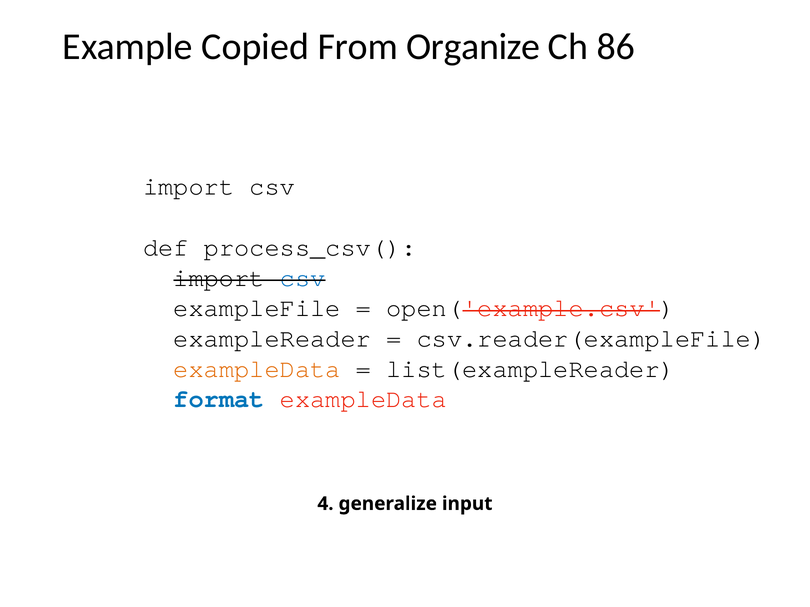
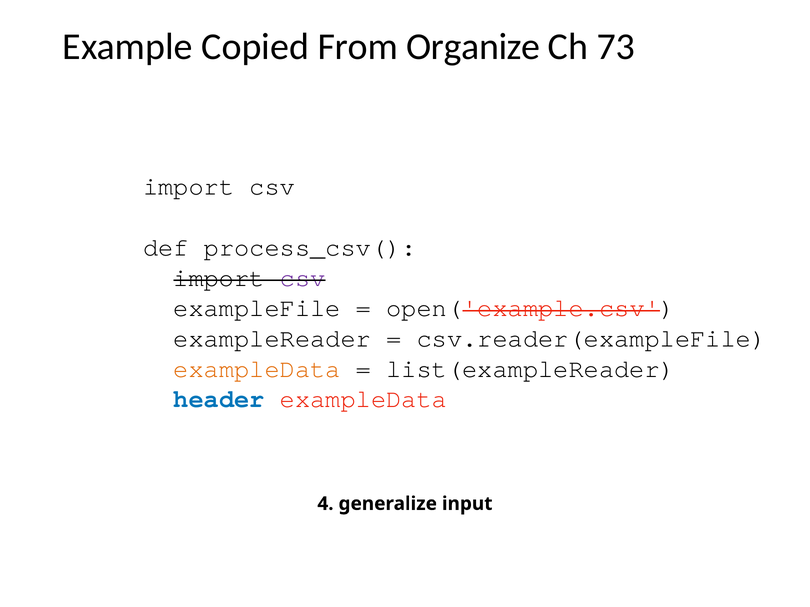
86: 86 -> 73 (616, 47)
csv colour: blue -> purple (303, 278)
format: format -> header (219, 399)
